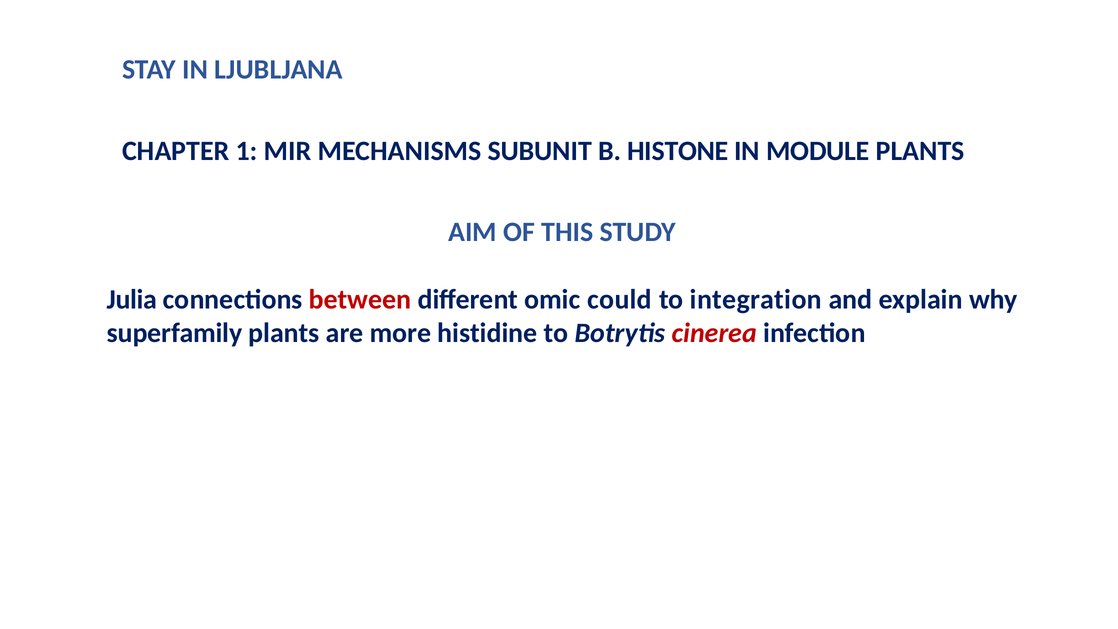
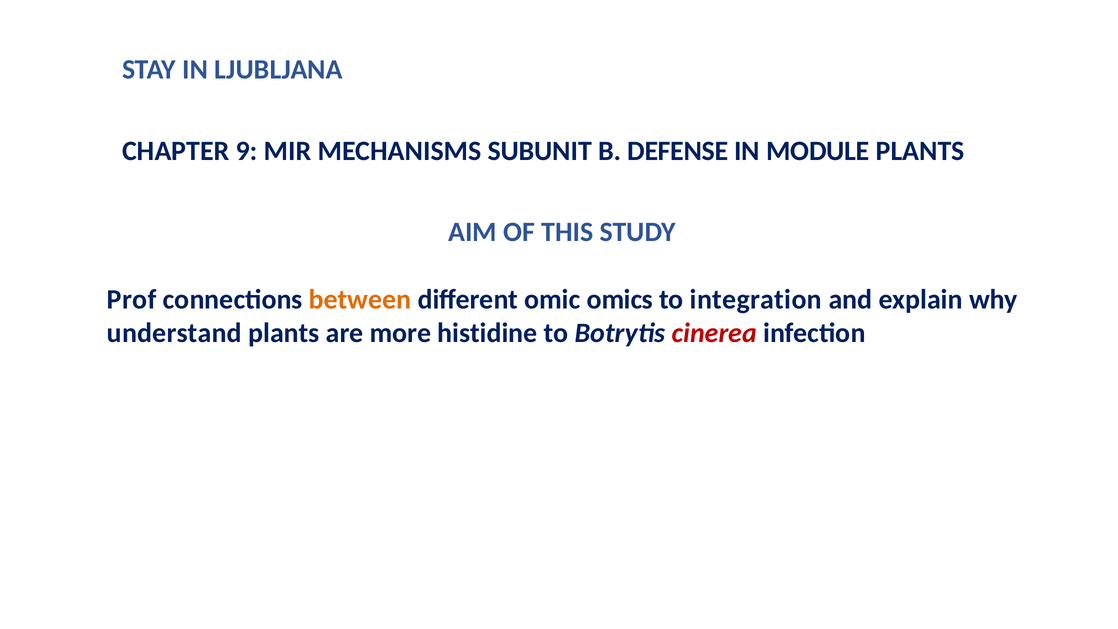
1: 1 -> 9 (247, 151)
HISTONE: HISTONE -> DEFENSE (678, 151)
Julia: Julia -> Prof (132, 299)
between colour: red -> orange (360, 299)
could: could -> omics (620, 299)
superfamily: superfamily -> understand (174, 333)
